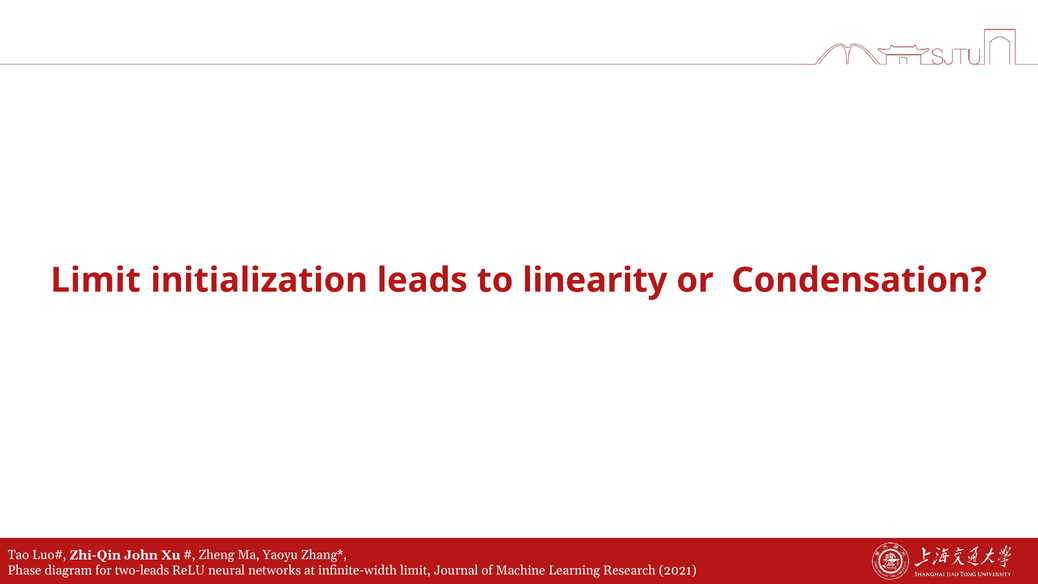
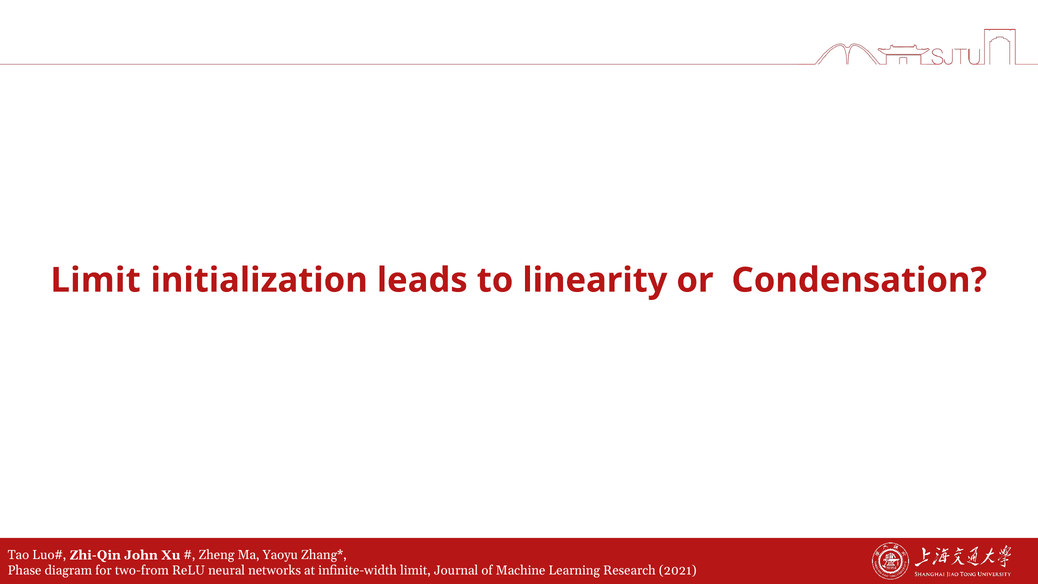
two-leads: two-leads -> two-from (142, 571)
